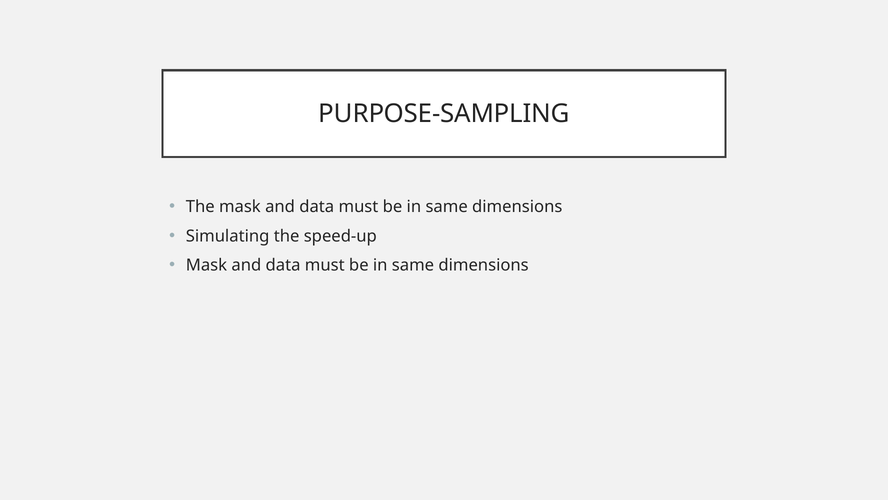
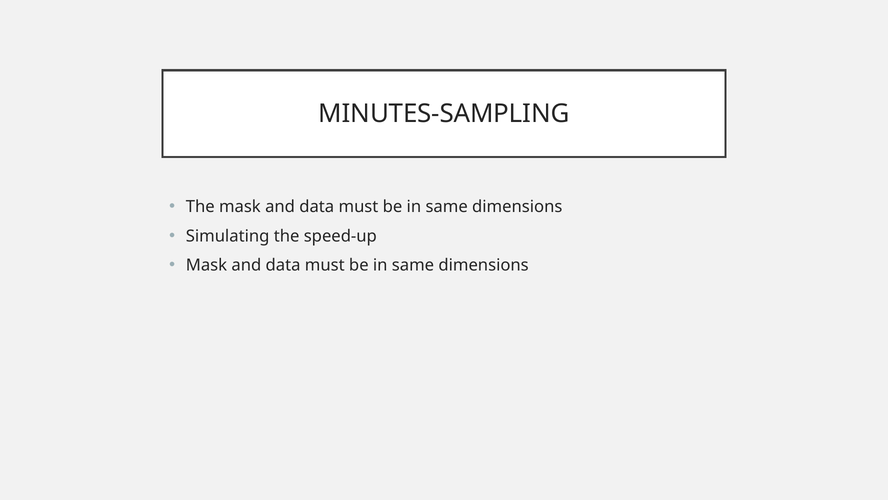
PURPOSE-SAMPLING: PURPOSE-SAMPLING -> MINUTES-SAMPLING (444, 113)
